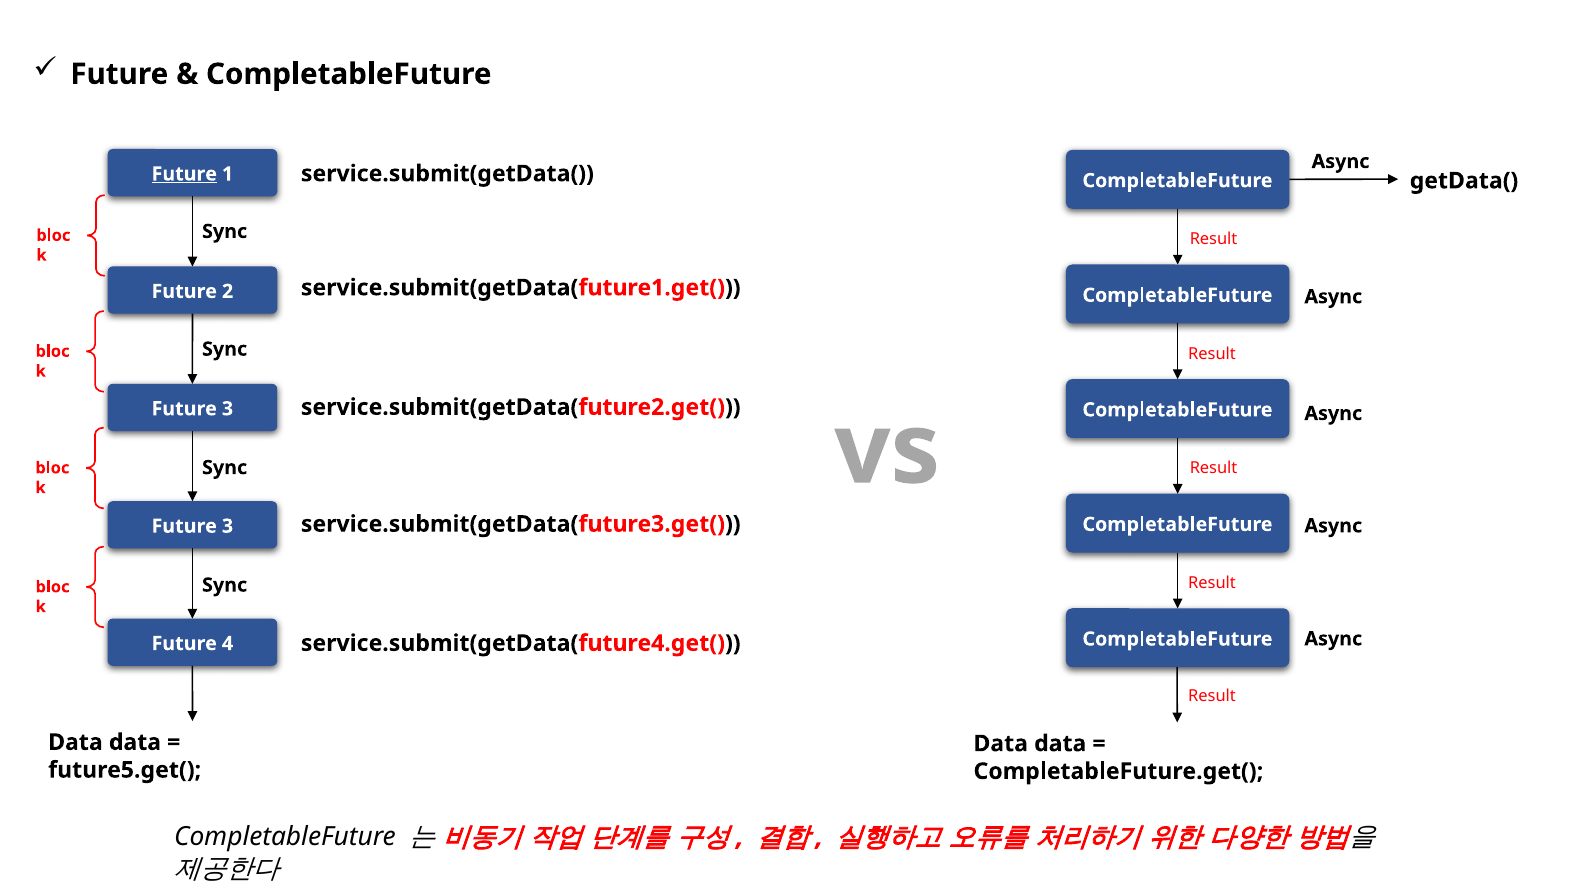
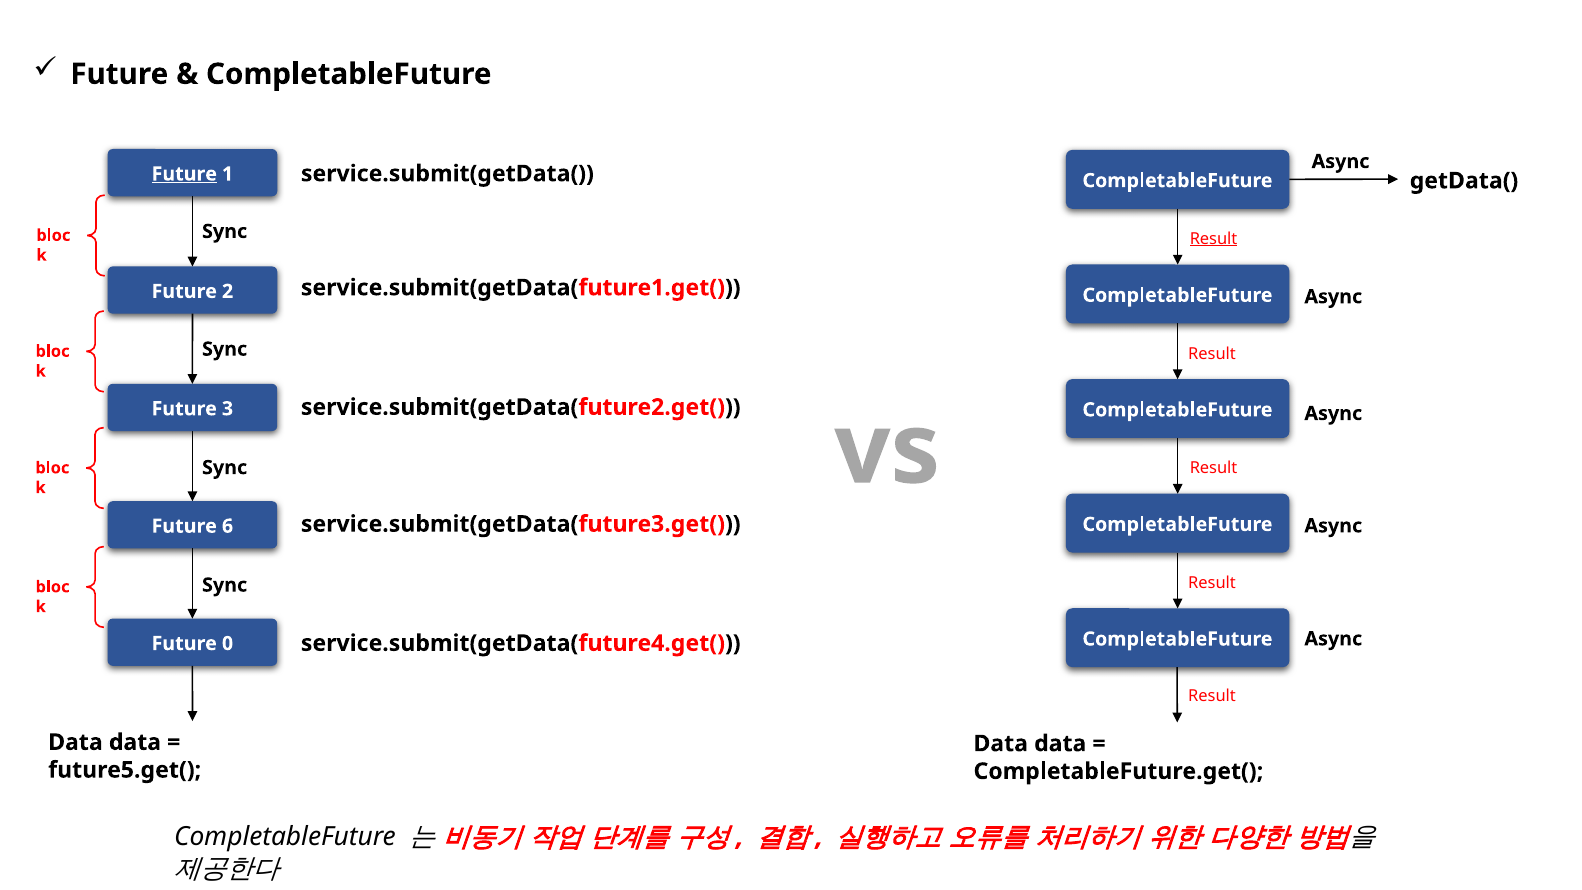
Result underline: none -> present (1214, 239)
3: 3 -> 6 (228, 526)
4: 4 -> 0 (228, 643)
